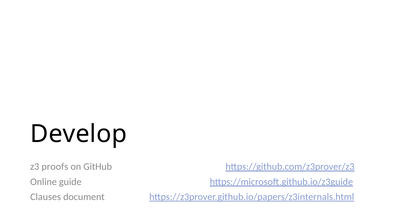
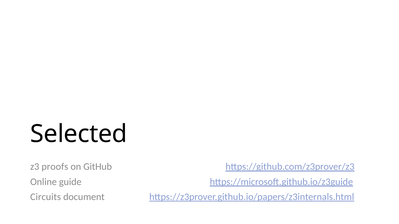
Develop: Develop -> Selected (79, 134)
Clauses: Clauses -> Circuits (46, 197)
